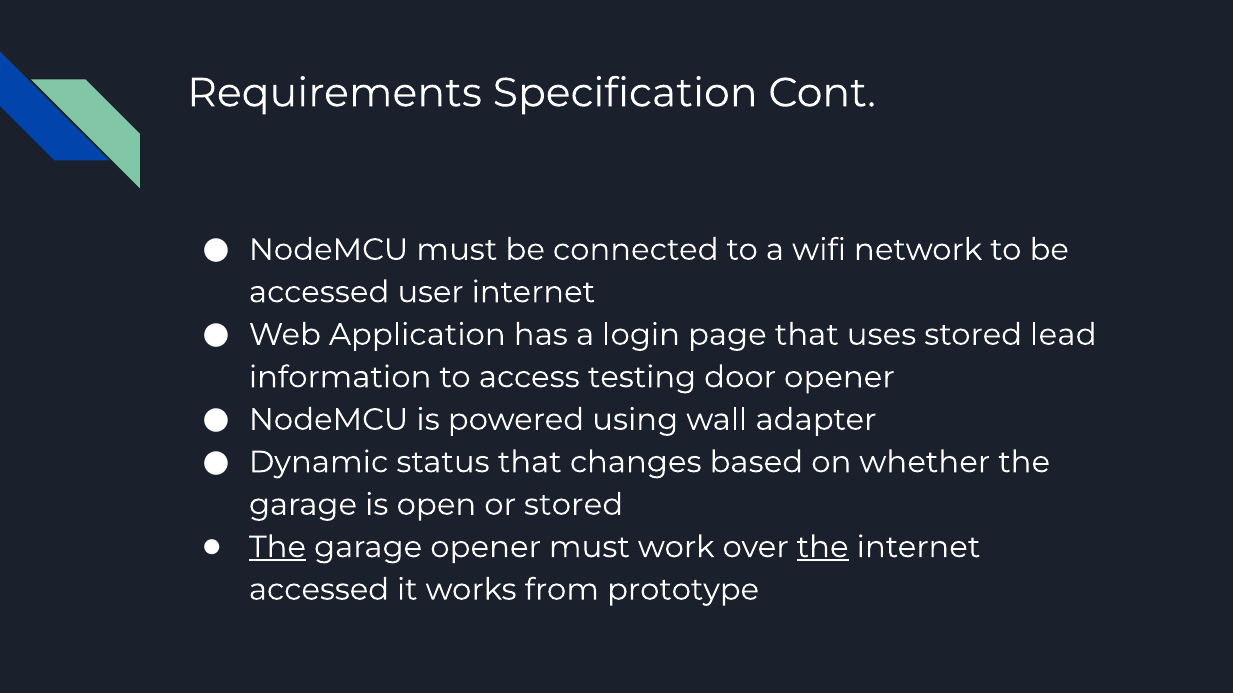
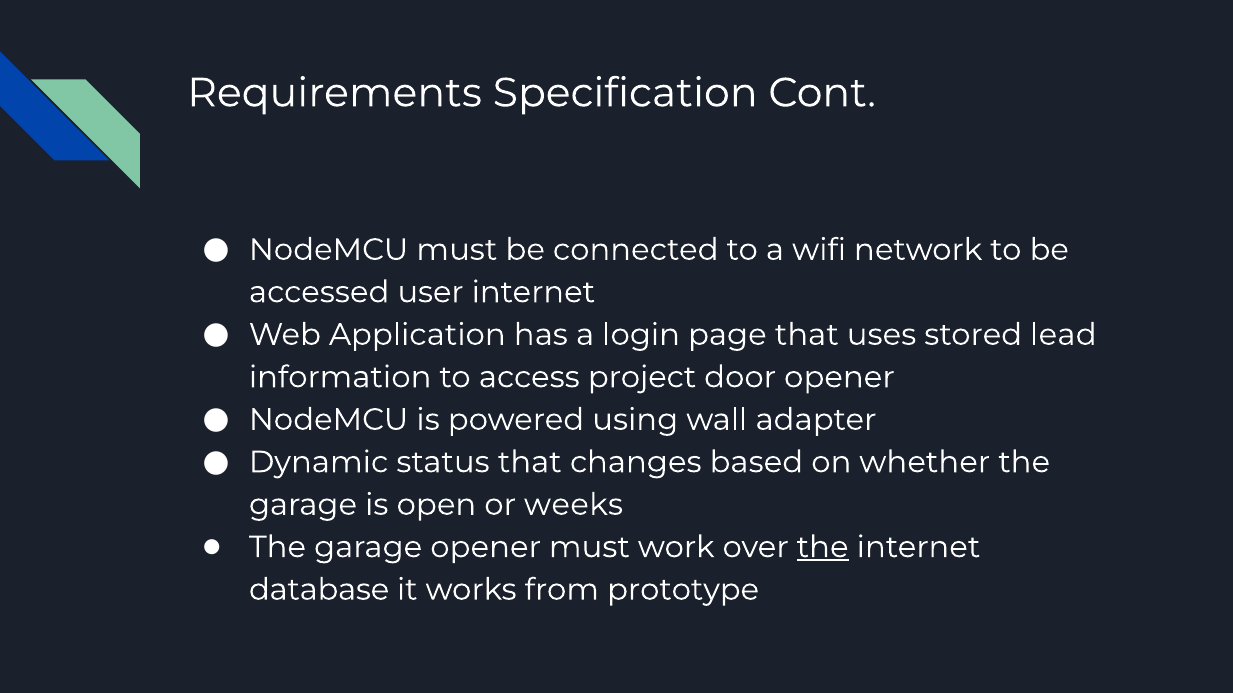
testing: testing -> project (642, 377)
or stored: stored -> weeks (573, 505)
The underline: present -> none (277, 548)
accessed: accessed -> database (319, 590)
